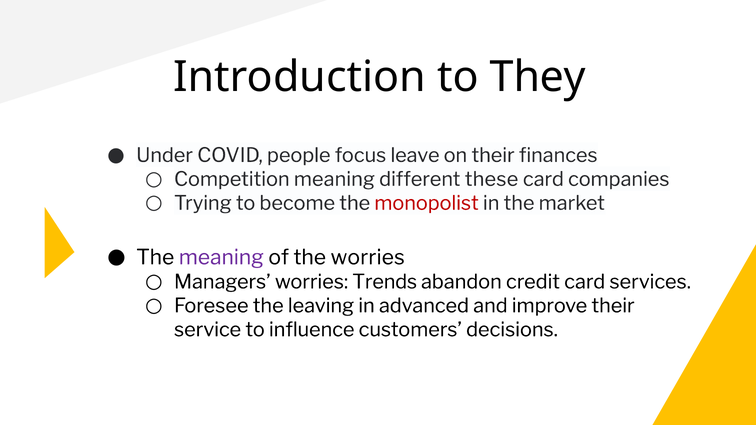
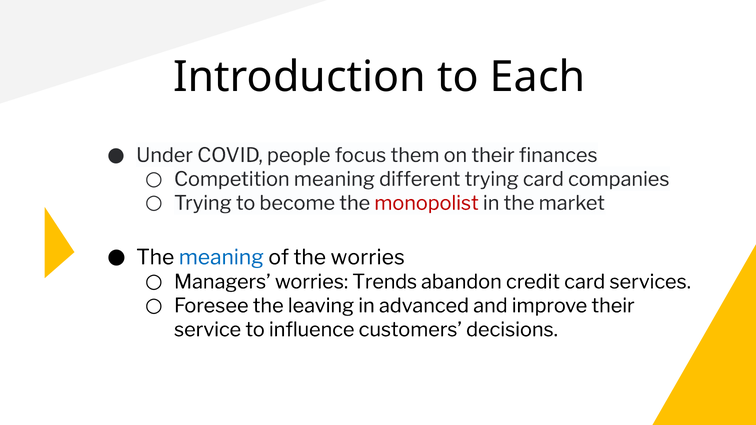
They: They -> Each (538, 77)
leave: leave -> them (415, 155)
different these: these -> trying (492, 179)
meaning colour: purple -> blue (221, 258)
